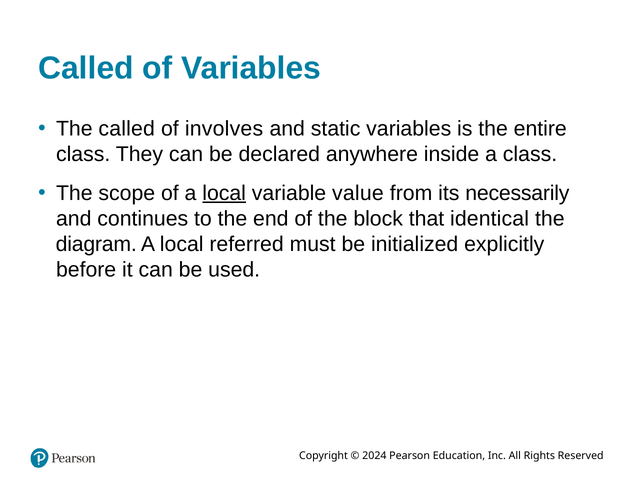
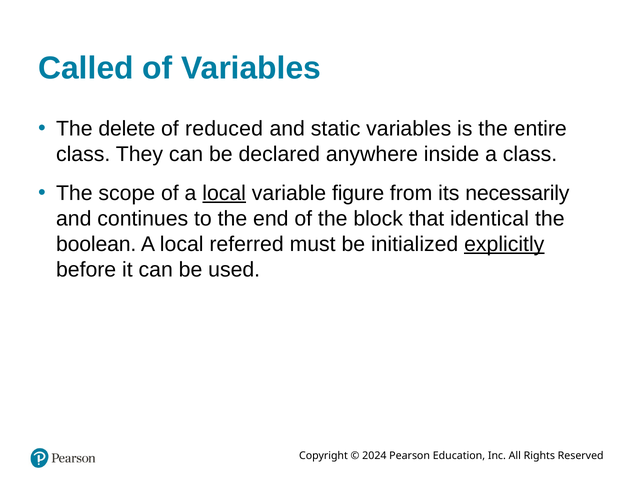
The called: called -> delete (127, 129)
involves: involves -> reduced (224, 129)
value: value -> figure (358, 193)
diagram: diagram -> boolean (96, 244)
explicitly underline: none -> present (504, 244)
